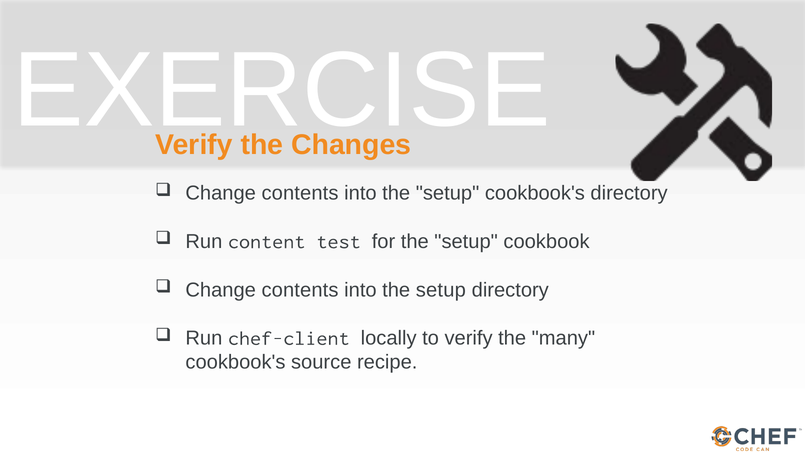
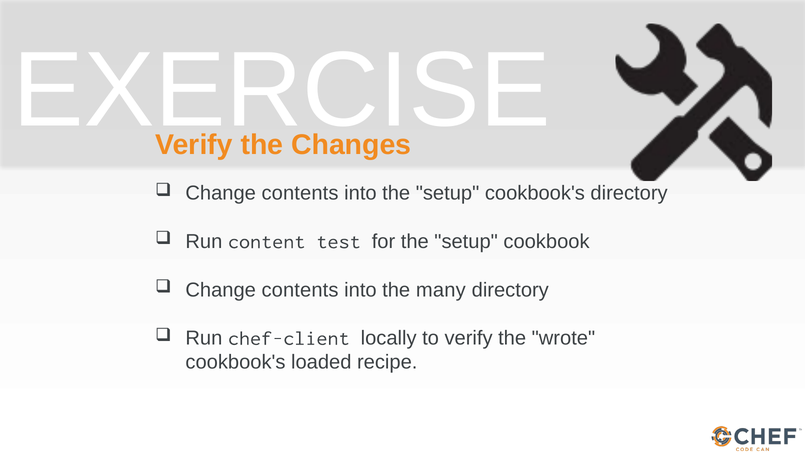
setup: setup -> many (441, 290)
many: many -> wrote (563, 338)
source: source -> loaded (321, 362)
